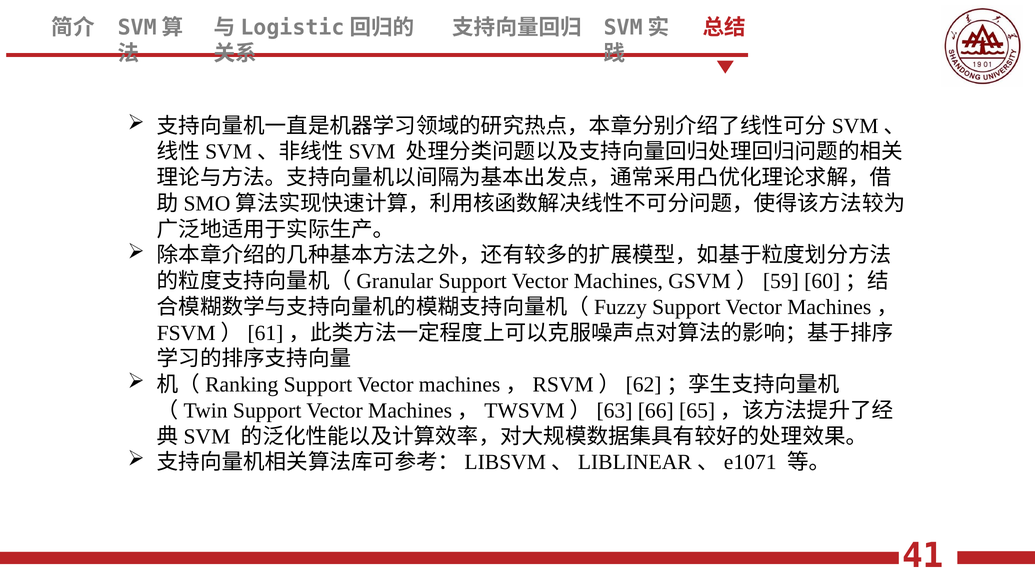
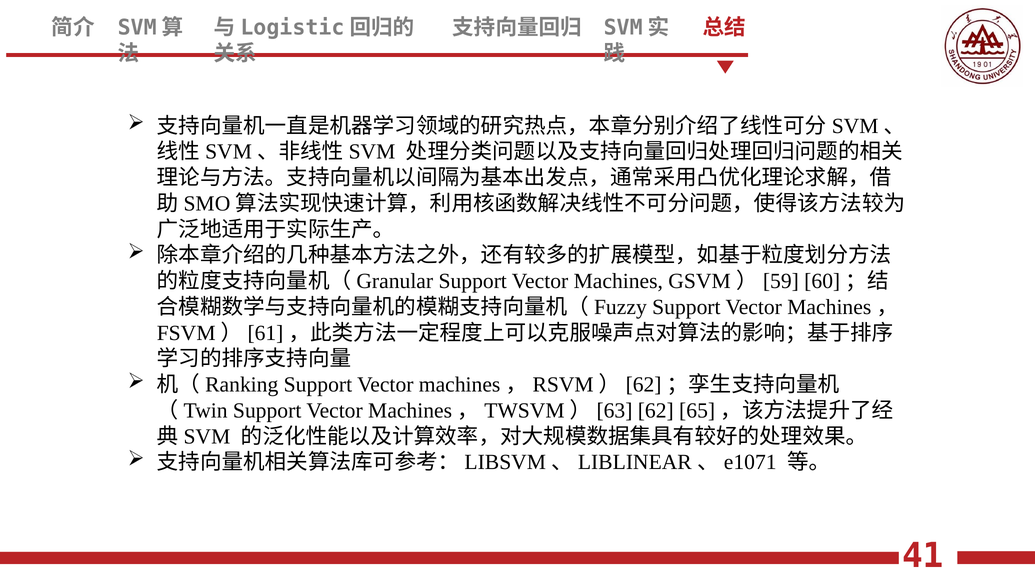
66: 66 -> 62 (656, 411)
